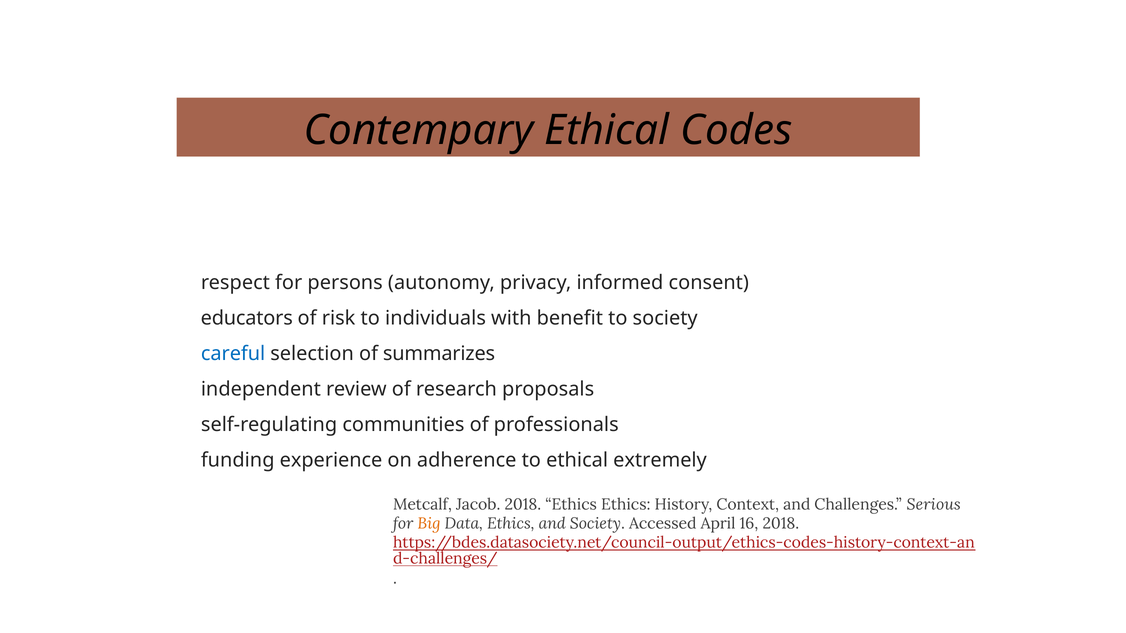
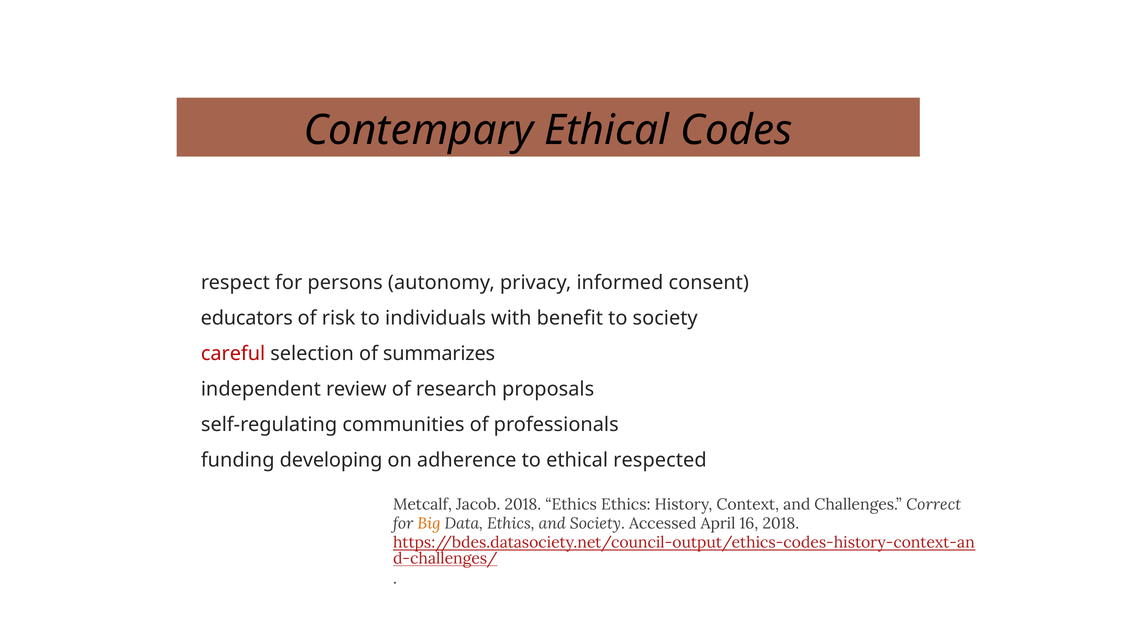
careful colour: blue -> red (233, 354)
experience: experience -> developing (331, 461)
extremely: extremely -> respected (660, 461)
Serious: Serious -> Correct (934, 505)
